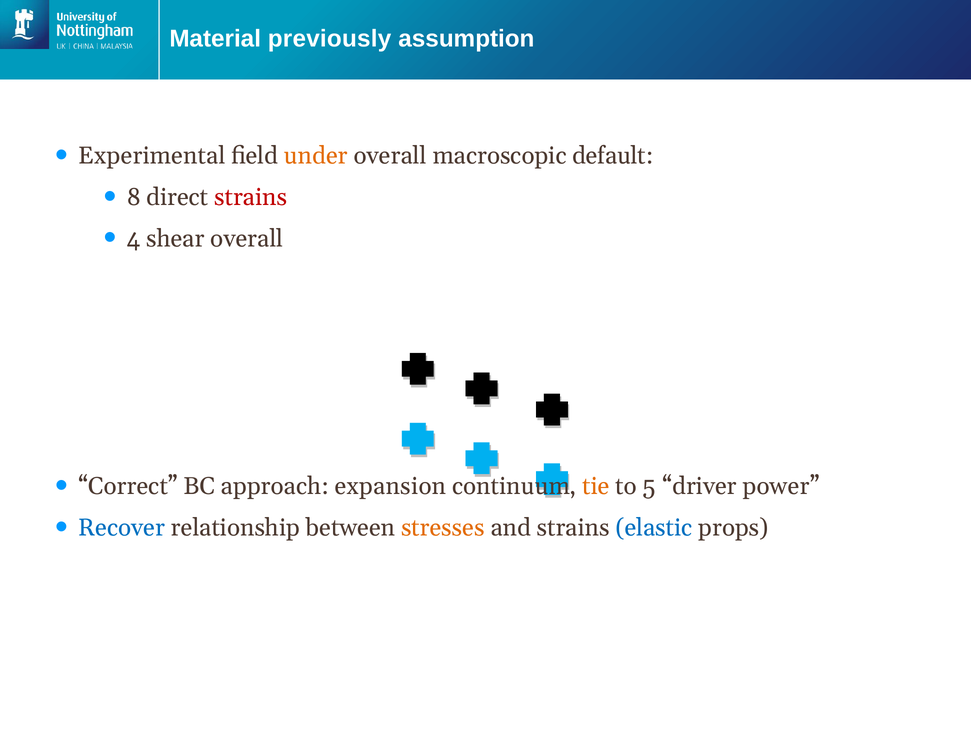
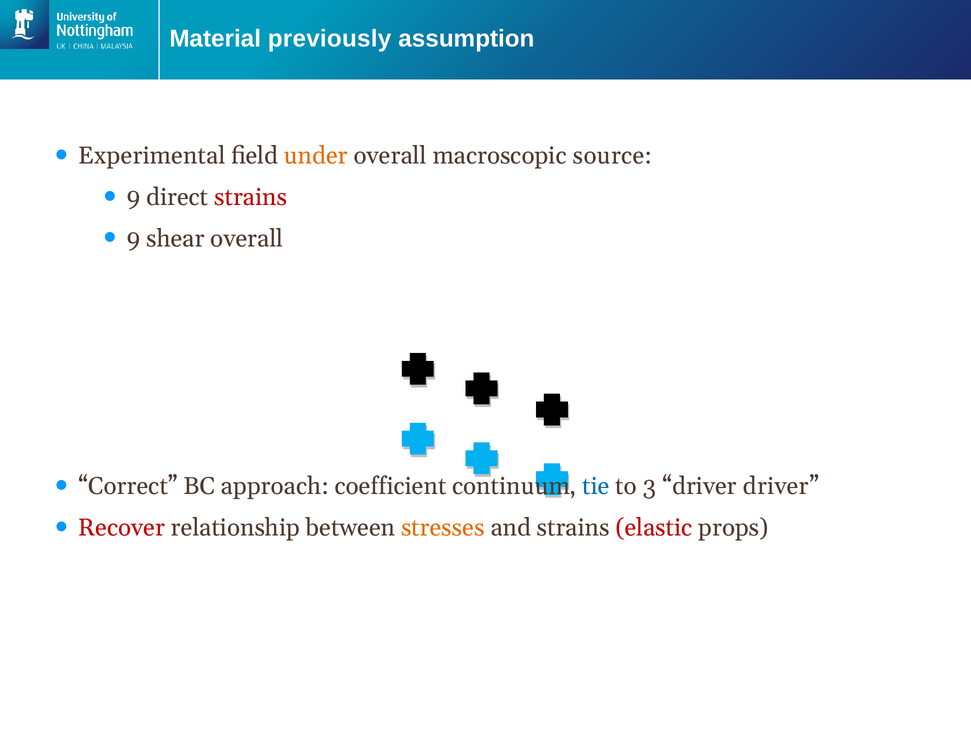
default: default -> source (612, 156)
8: 8 -> 9 (134, 197)
4: 4 -> 9 (134, 238)
expansion: expansion -> coefficient (391, 486)
tie colour: orange -> blue (596, 486)
5: 5 -> 3 (649, 486)
driver power: power -> driver (781, 486)
Recover colour: blue -> red (122, 527)
elastic colour: blue -> red (654, 527)
